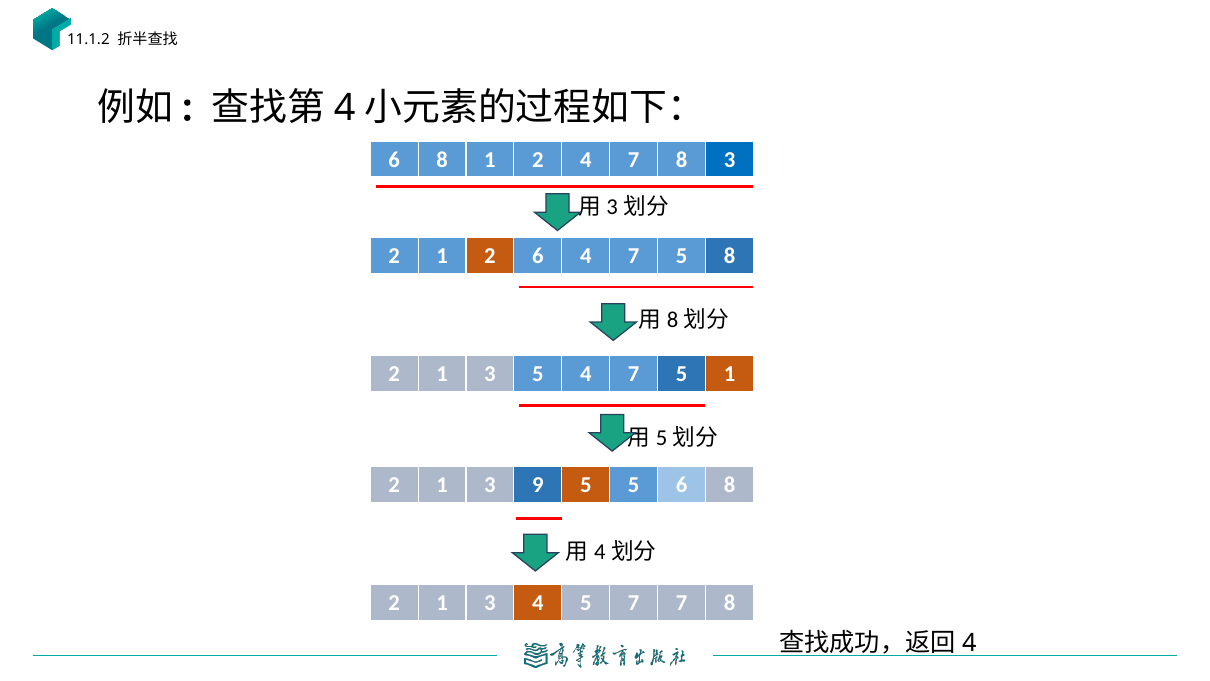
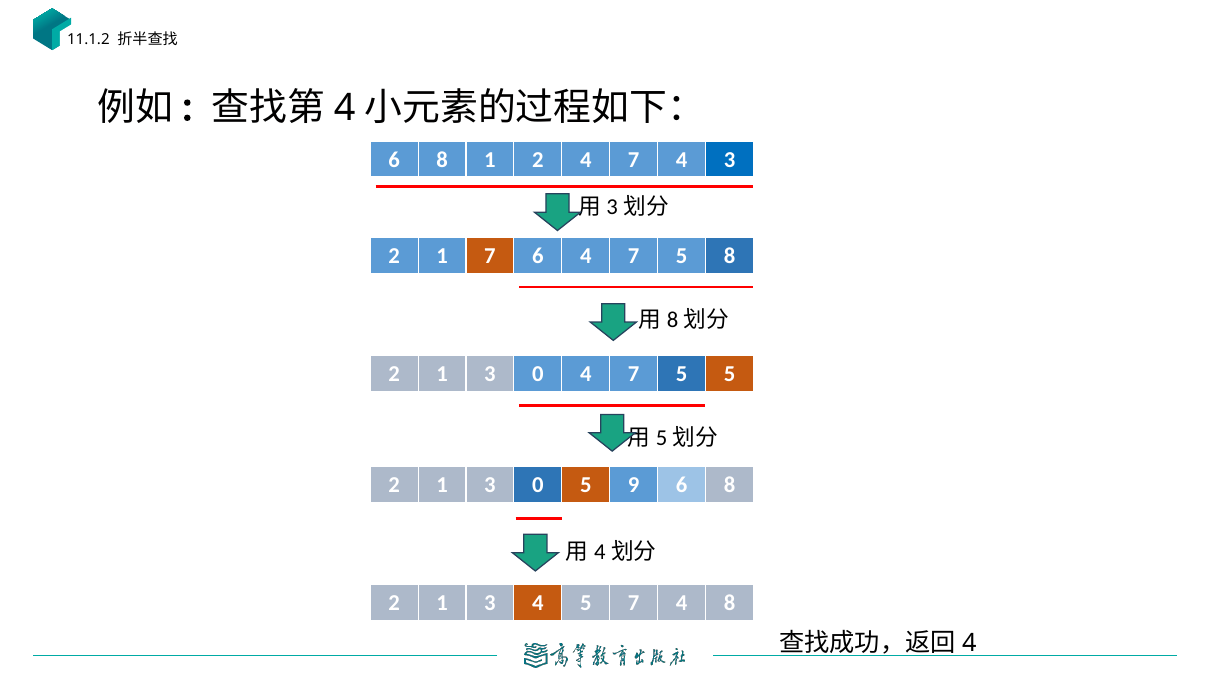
4 7 8: 8 -> 4 (682, 160)
2 1 2: 2 -> 7 (490, 256)
5: 5 -> 0 (538, 374)
5 1: 1 -> 5 (730, 374)
9: 9 -> 0 (538, 485)
5 5: 5 -> 9 (634, 485)
5 7 7: 7 -> 4 (682, 603)
